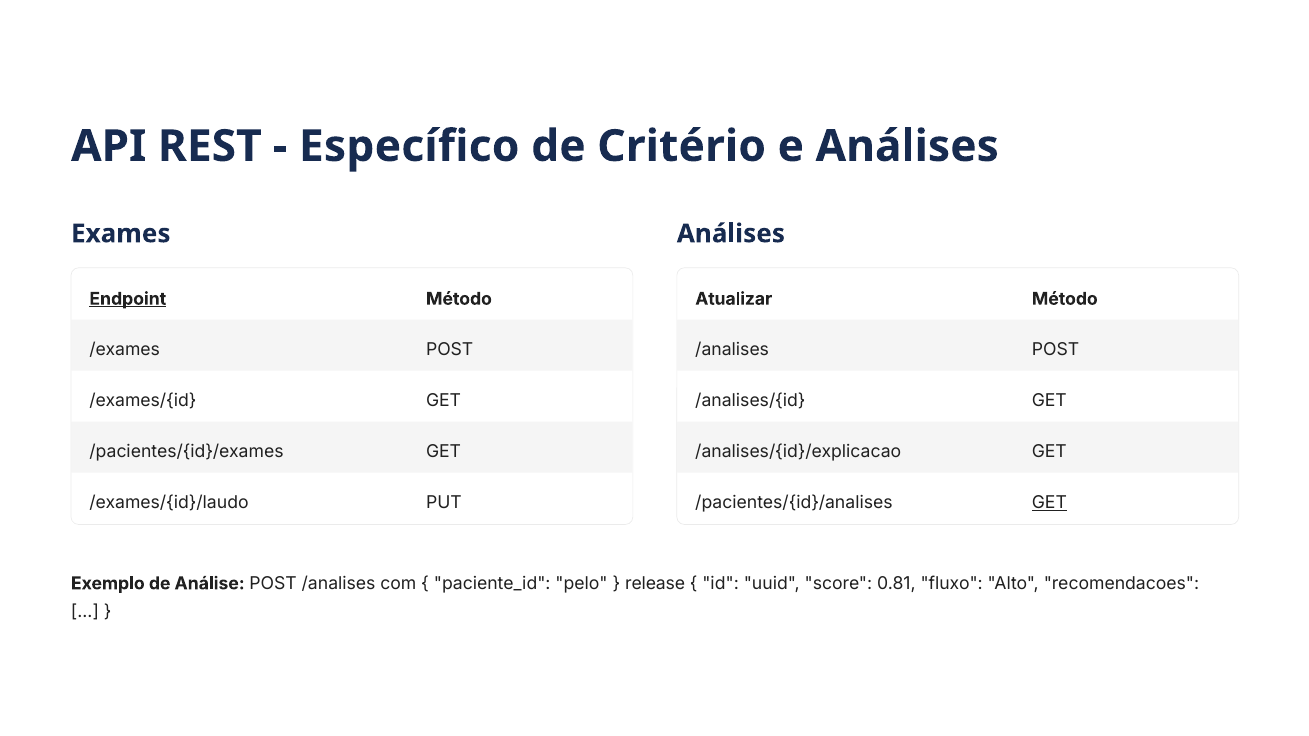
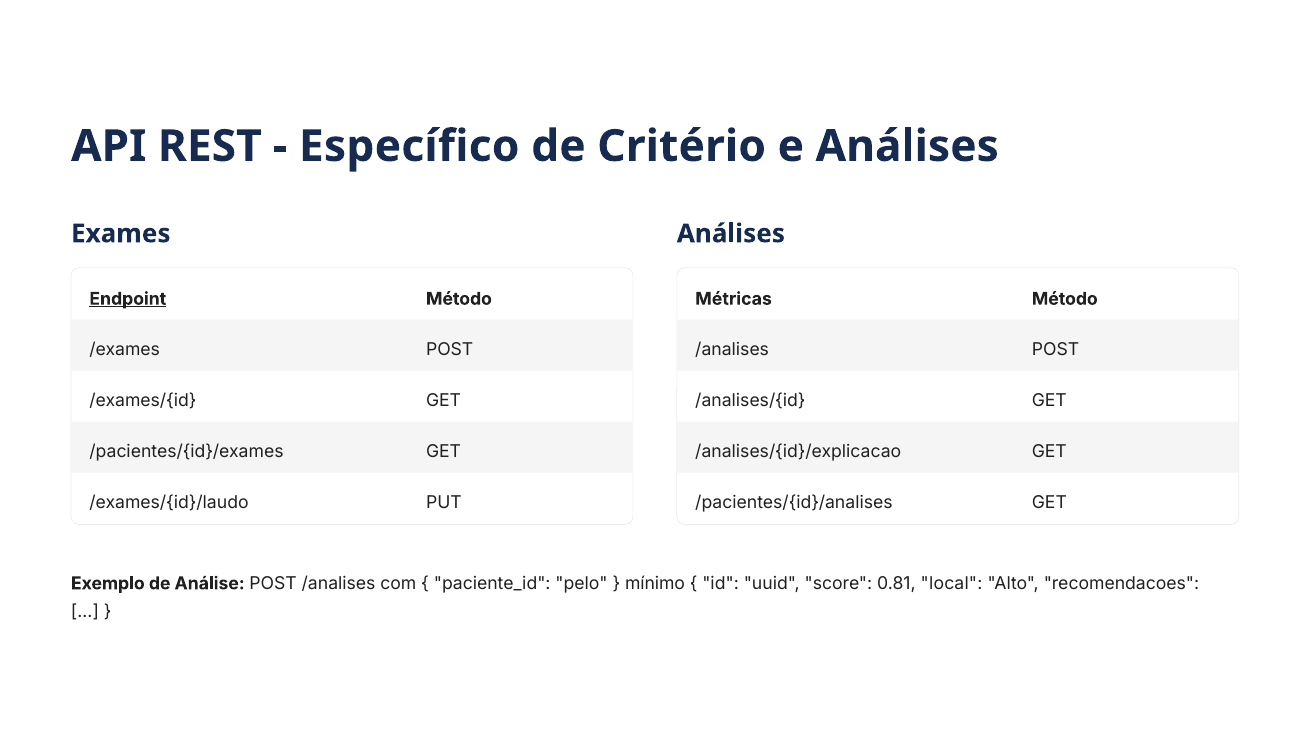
Atualizar: Atualizar -> Métricas (734, 299)
GET underline: present -> none (1049, 503)
release: release -> mínimo (655, 584)
fluxo: fluxo -> local (952, 584)
